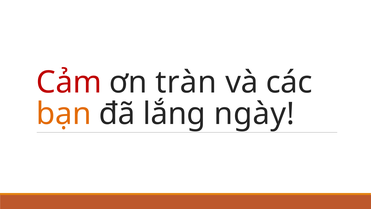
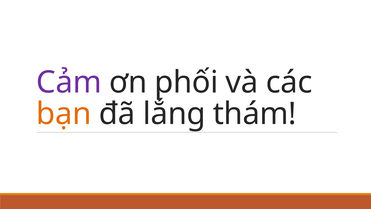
Cảm colour: red -> purple (69, 82)
tràn: tràn -> phối (186, 82)
ngày: ngày -> thám (255, 114)
